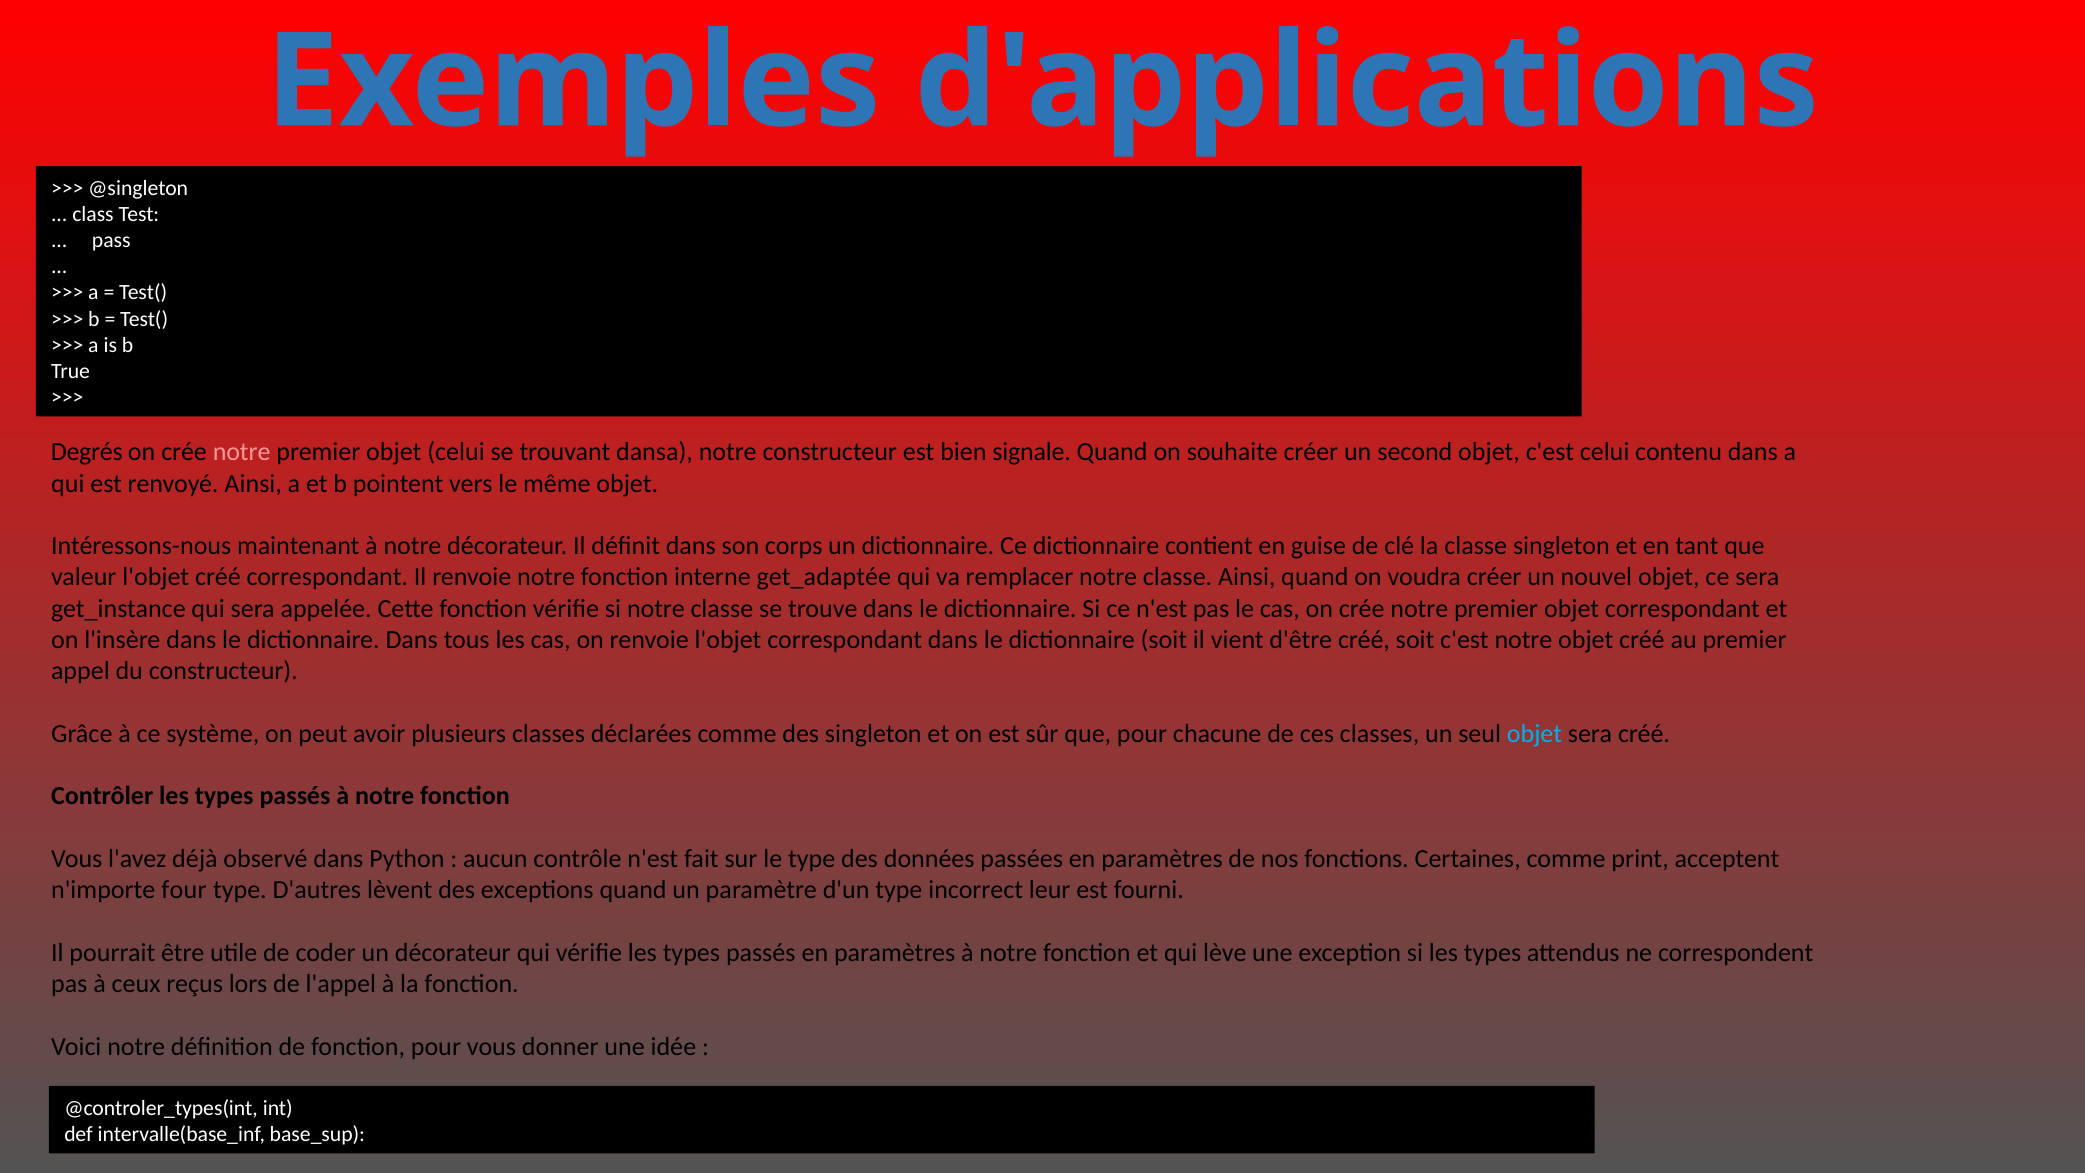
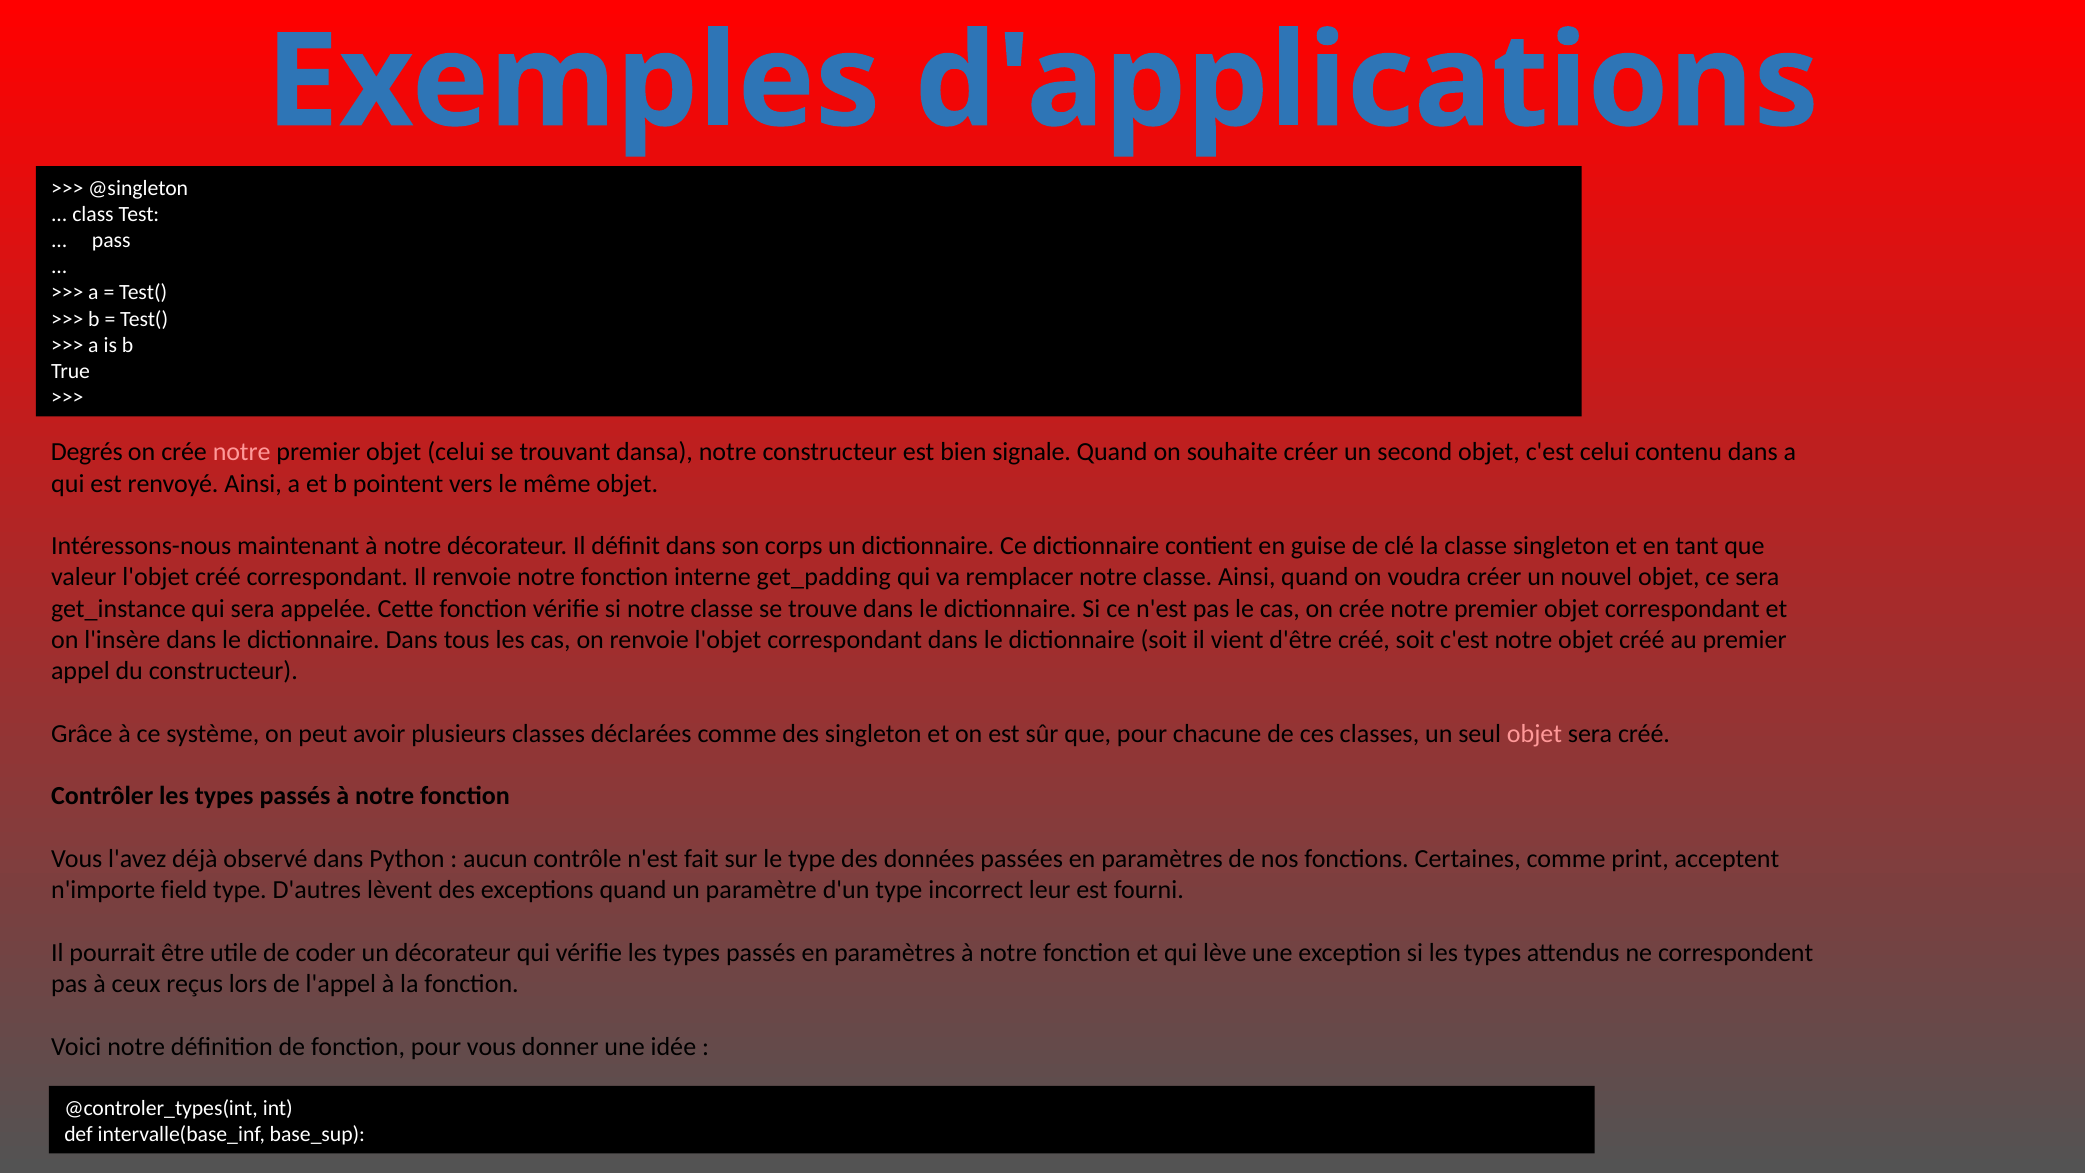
get_adaptée: get_adaptée -> get_padding (824, 577)
objet colour: light blue -> pink (1534, 734)
four: four -> field (184, 890)
